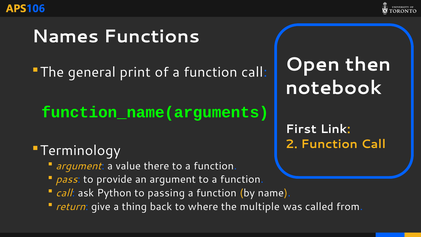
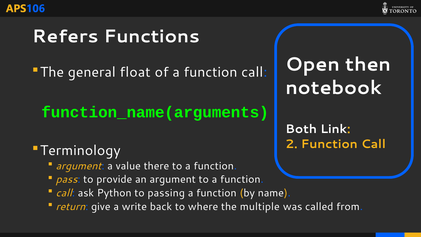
Names: Names -> Refers (65, 37)
print: print -> float (135, 72)
First: First -> Both (301, 129)
thing: thing -> write (134, 206)
